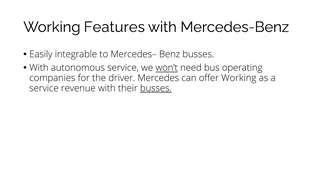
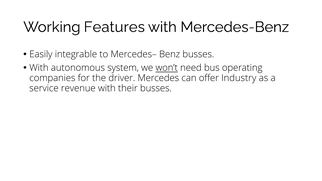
autonomous service: service -> system (123, 68)
offer Working: Working -> Industry (239, 78)
busses underline: present -> none (156, 88)
